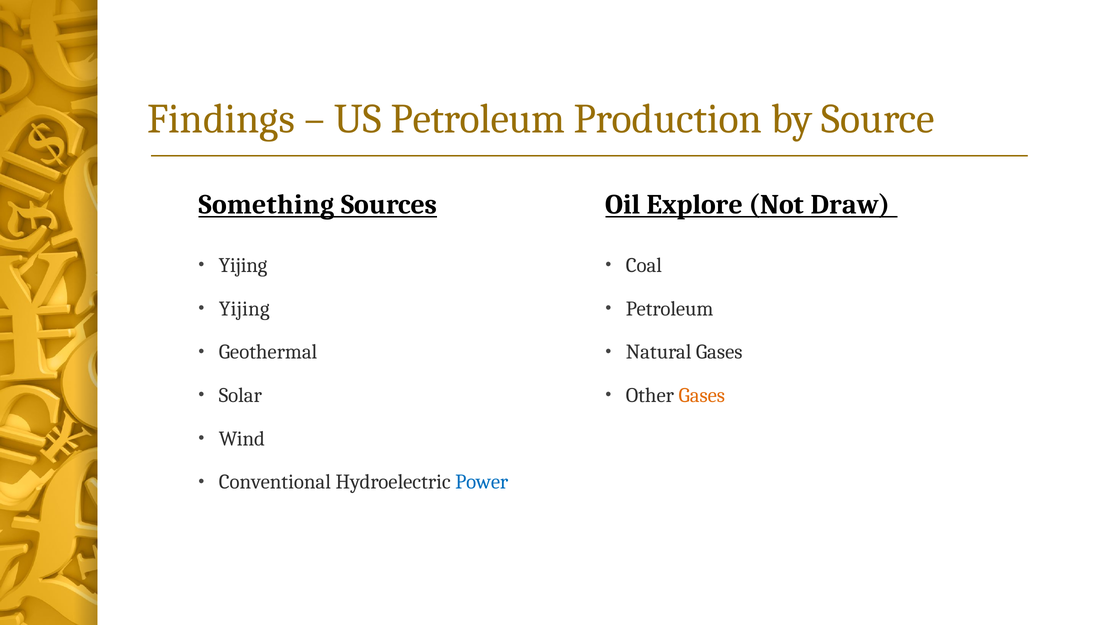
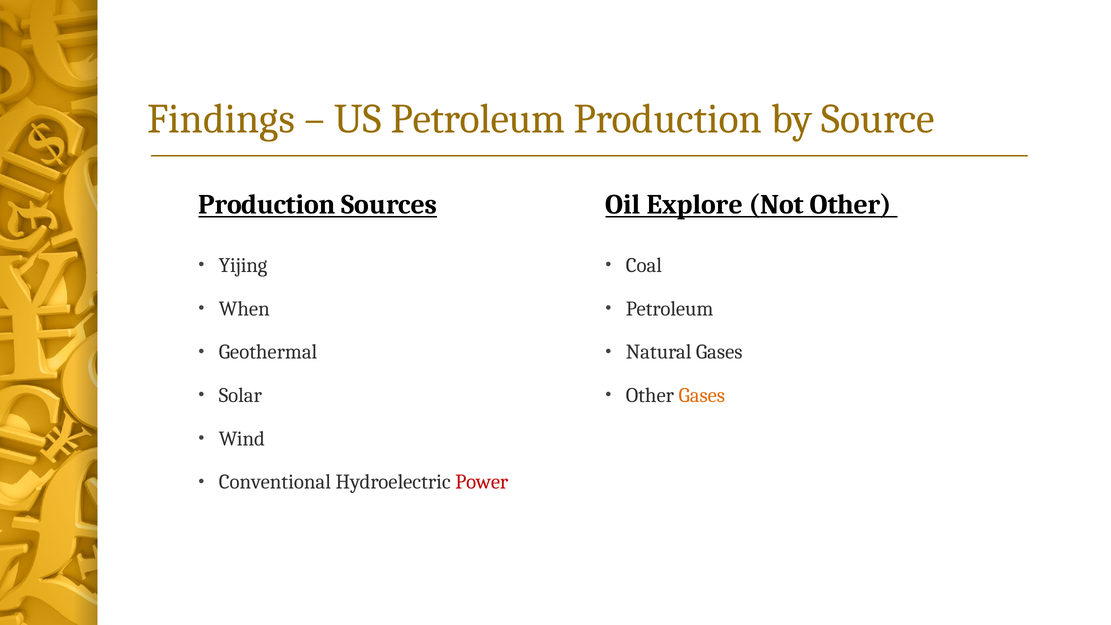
Something: Something -> Production (267, 205)
Not Draw: Draw -> Other (851, 205)
Yijing: Yijing -> When (244, 309)
Power colour: blue -> red (482, 482)
